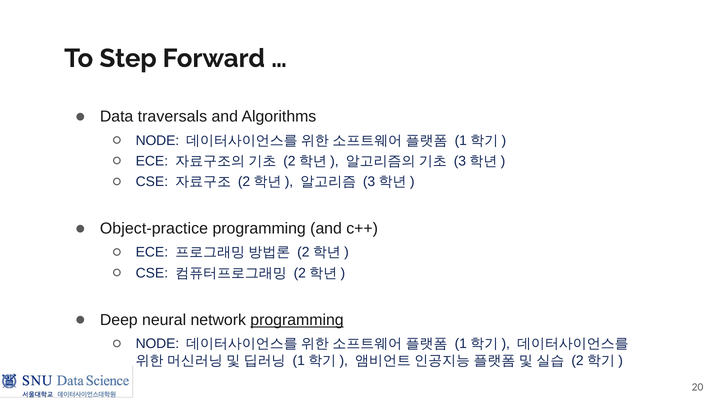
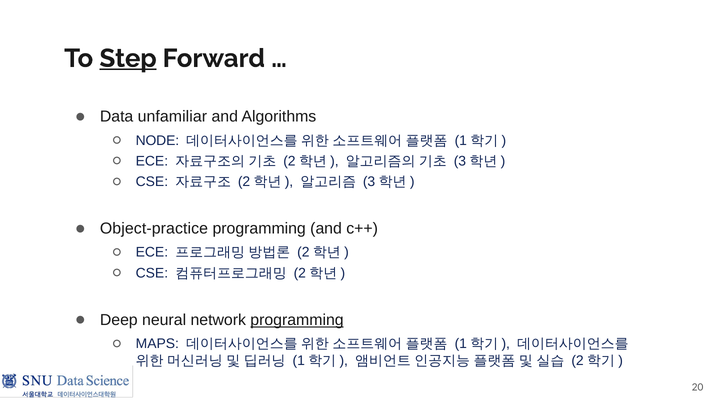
Step underline: none -> present (128, 58)
traversals: traversals -> unfamiliar (172, 117)
NODE: NODE -> MAPS (157, 344)
